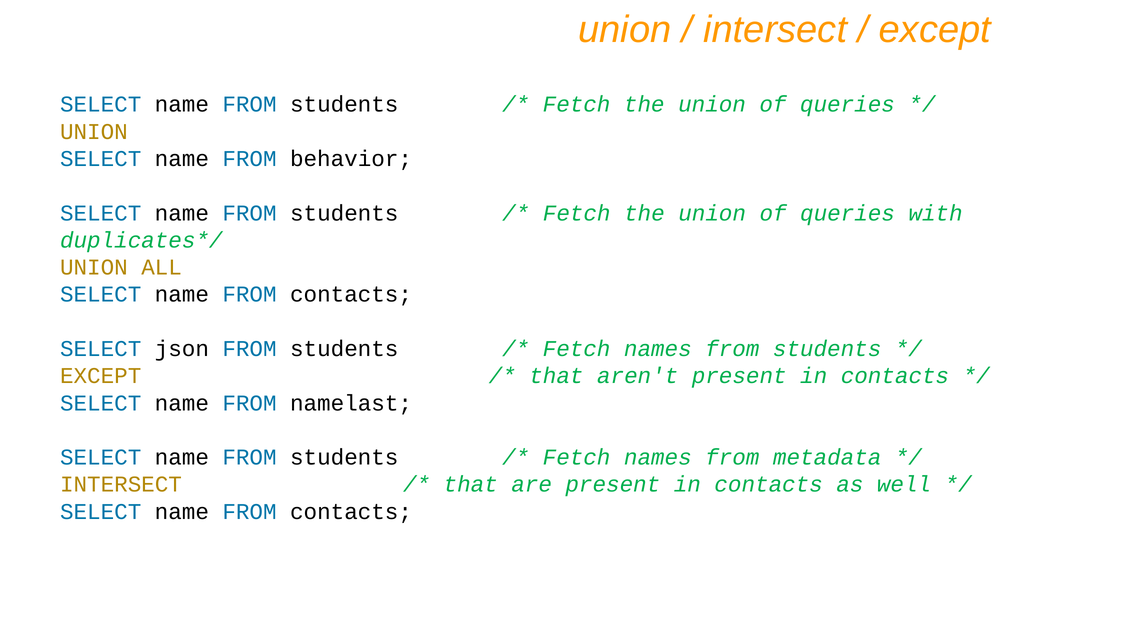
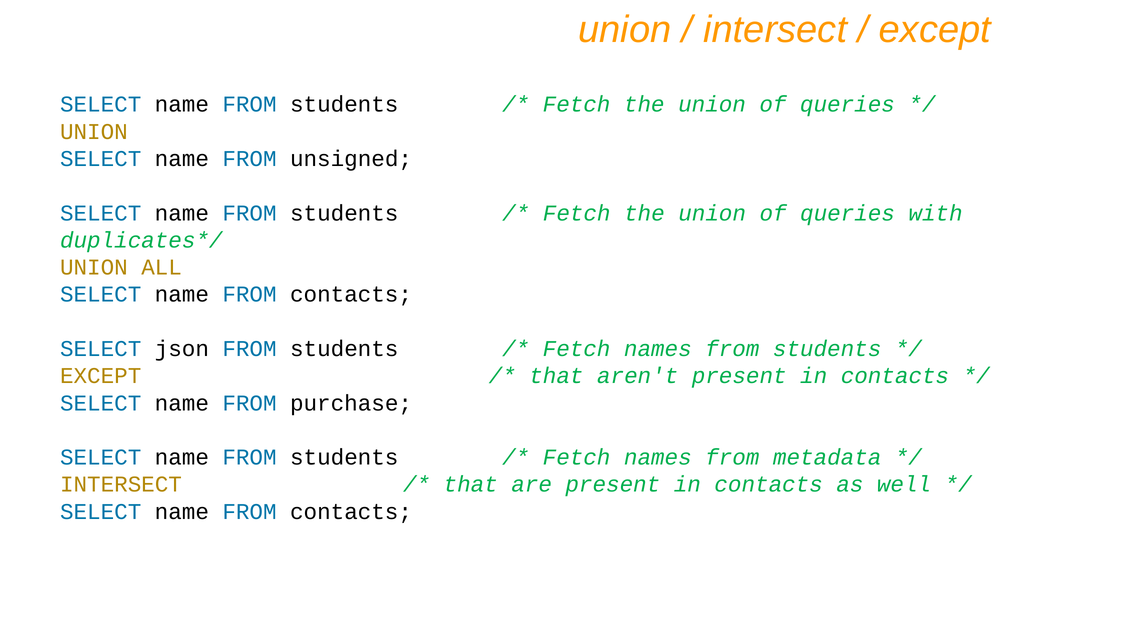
behavior: behavior -> unsigned (351, 159)
namelast: namelast -> purchase (351, 403)
